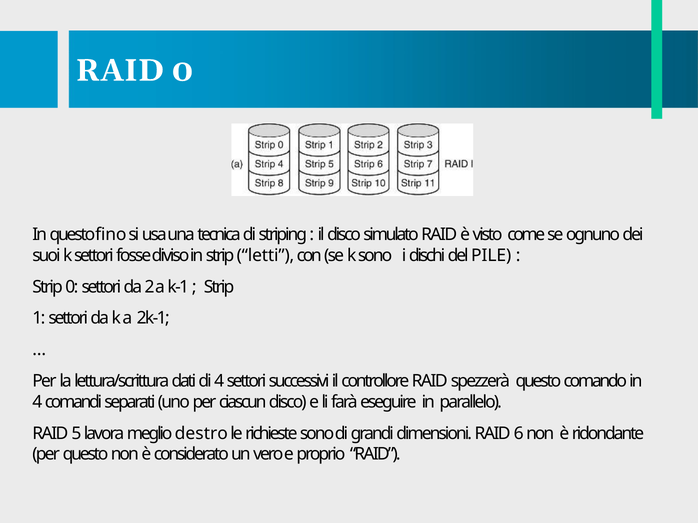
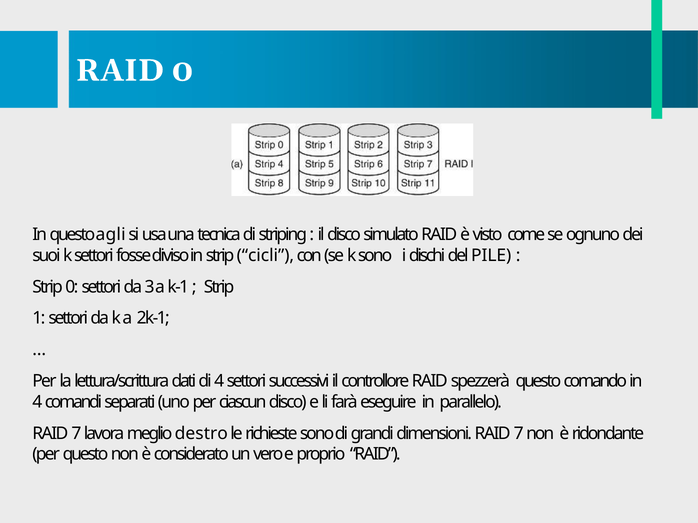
fino: fino -> agli (111, 235)
letti: letti -> cicli (265, 256)
2: 2 -> 3 (150, 287)
5: 5 -> 7 (76, 434)
dimensioni RAID 6: 6 -> 7 (519, 434)
